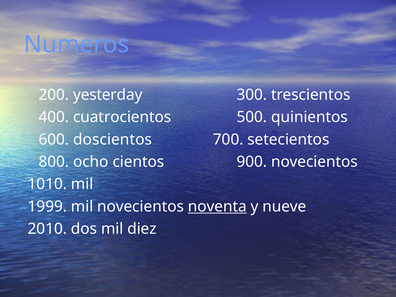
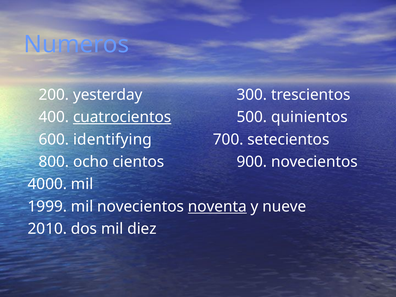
cuatrocientos underline: none -> present (122, 117)
doscientos: doscientos -> identifying (113, 139)
1010: 1010 -> 4000 (47, 184)
